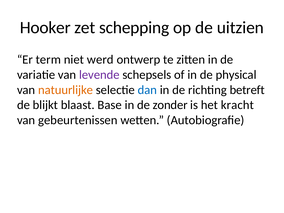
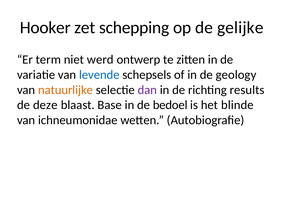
uitzien: uitzien -> gelijke (240, 27)
levende colour: purple -> blue (99, 75)
physical: physical -> geology (236, 75)
dan colour: blue -> purple (147, 90)
betreft: betreft -> results (247, 90)
blijkt: blijkt -> deze (45, 105)
zonder: zonder -> bedoel (170, 105)
kracht: kracht -> blinde (237, 105)
gebeurtenissen: gebeurtenissen -> ichneumonidae (78, 120)
